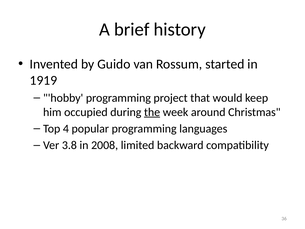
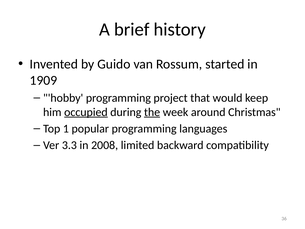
1919: 1919 -> 1909 (43, 80)
occupied underline: none -> present (86, 112)
4: 4 -> 1 (66, 129)
3.8: 3.8 -> 3.3 (69, 145)
